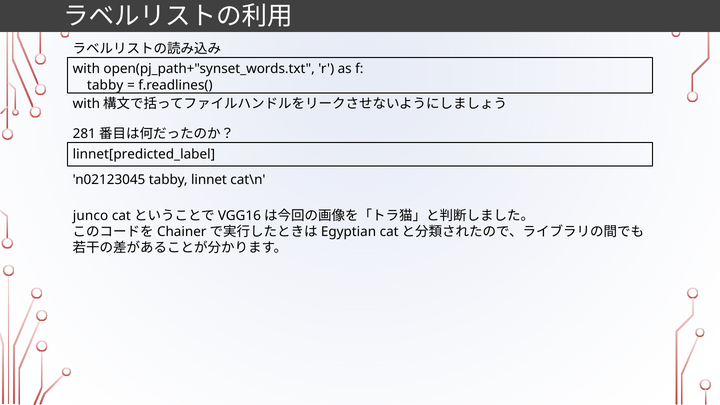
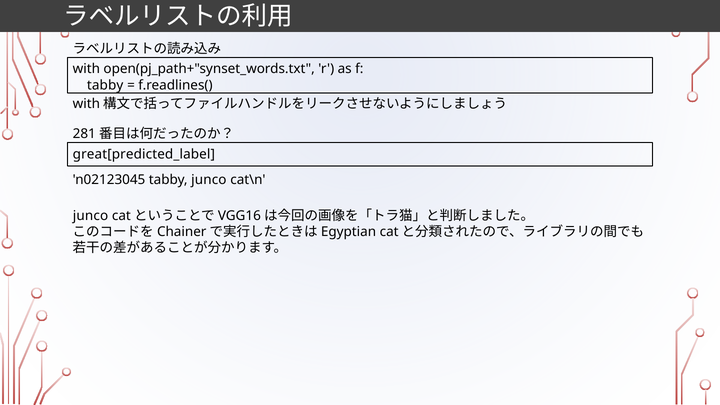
linnet[predicted_label: linnet[predicted_label -> great[predicted_label (144, 154)
tabby linnet: linnet -> junco (209, 180)
